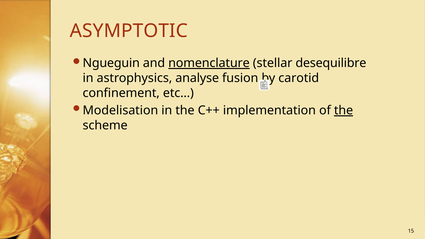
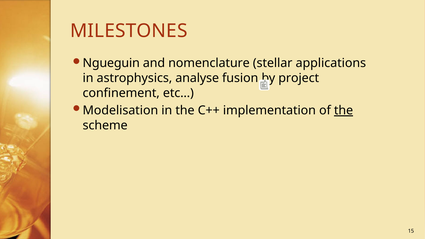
ASYMPTOTIC: ASYMPTOTIC -> MILESTONES (129, 31)
nomenclature underline: present -> none (209, 63)
desequilibre: desequilibre -> applications (331, 63)
carotid: carotid -> project (299, 78)
